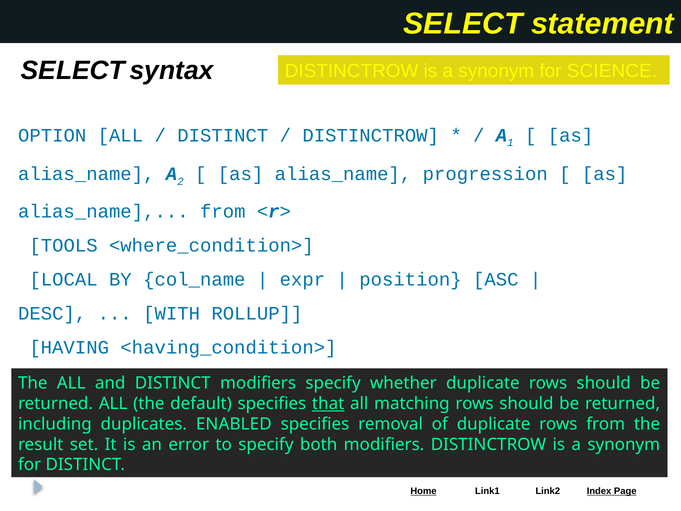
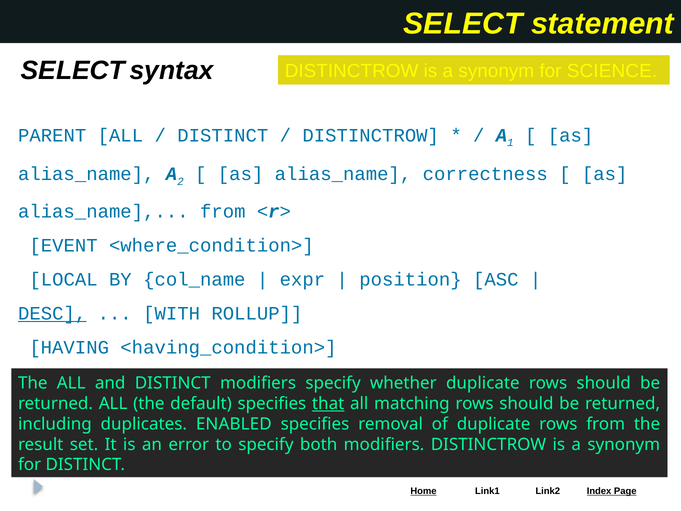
OPTION: OPTION -> PARENT (52, 135)
progression: progression -> correctness (485, 174)
TOOLS: TOOLS -> EVENT (64, 245)
DESC underline: none -> present (52, 313)
